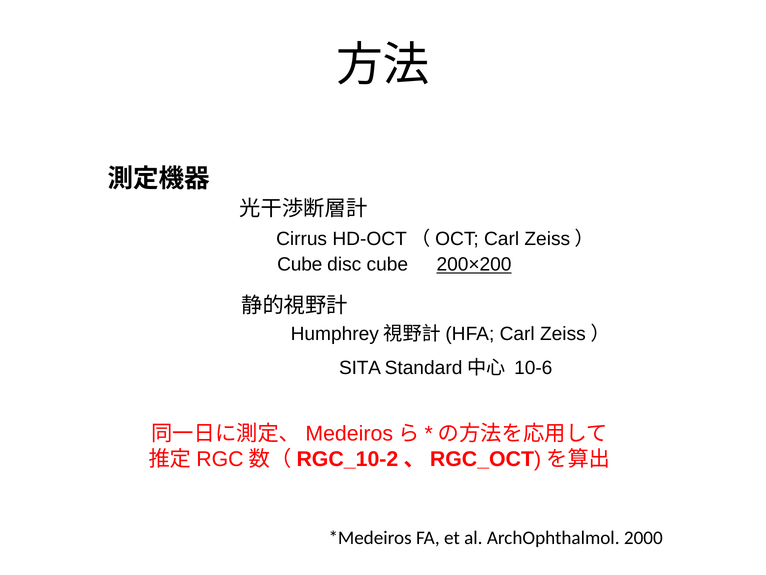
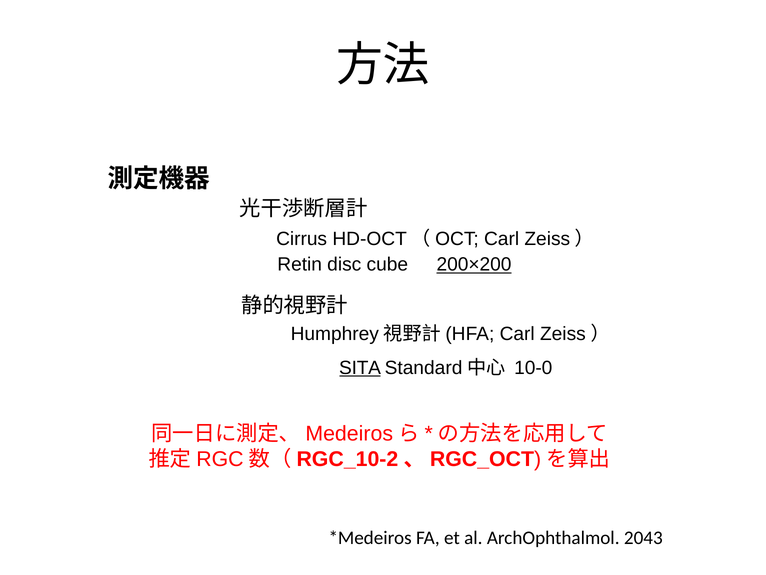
Cube: Cube -> Retin (300, 264)
SITA underline: none -> present (360, 368)
10-6: 10-6 -> 10-0 (533, 368)
2000: 2000 -> 2043 (643, 537)
